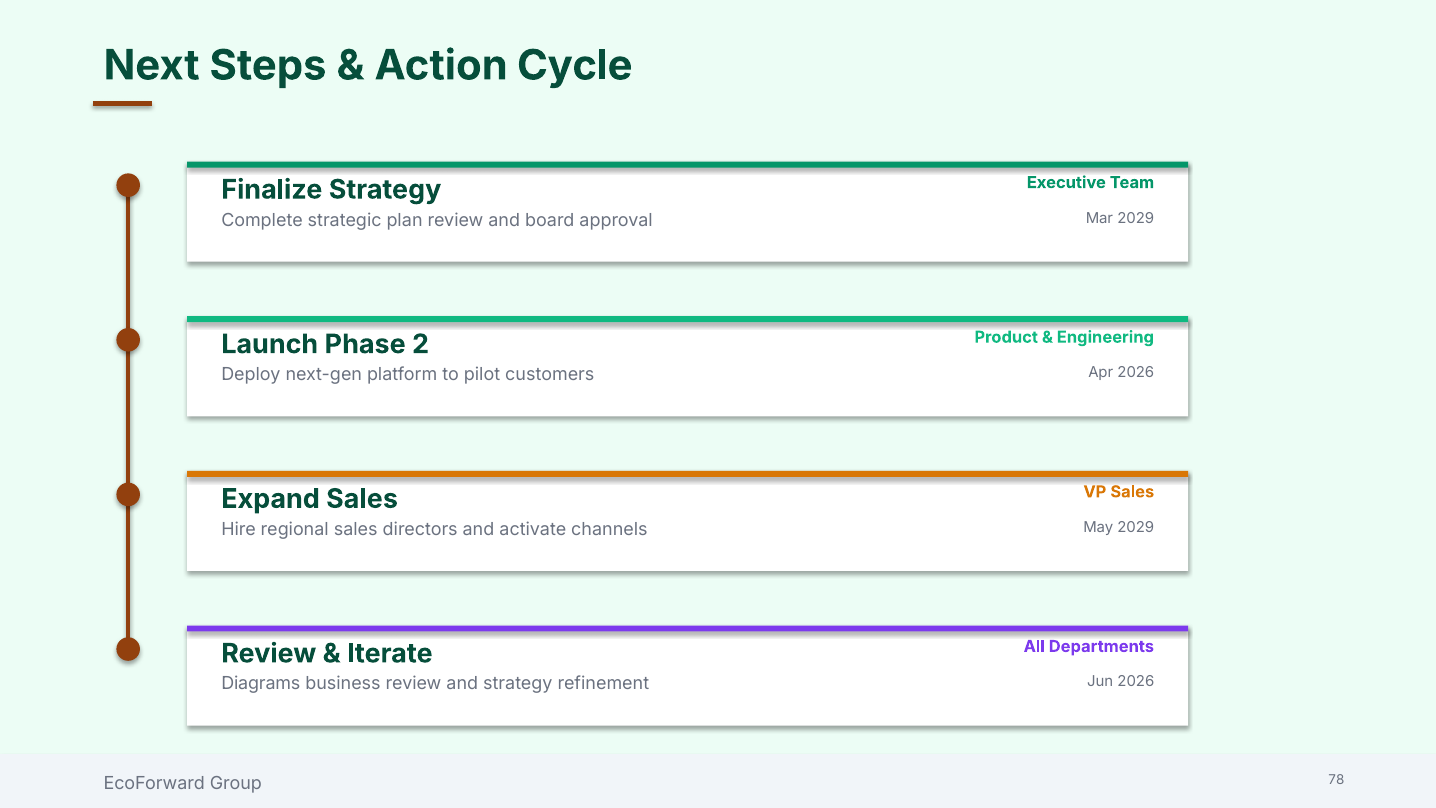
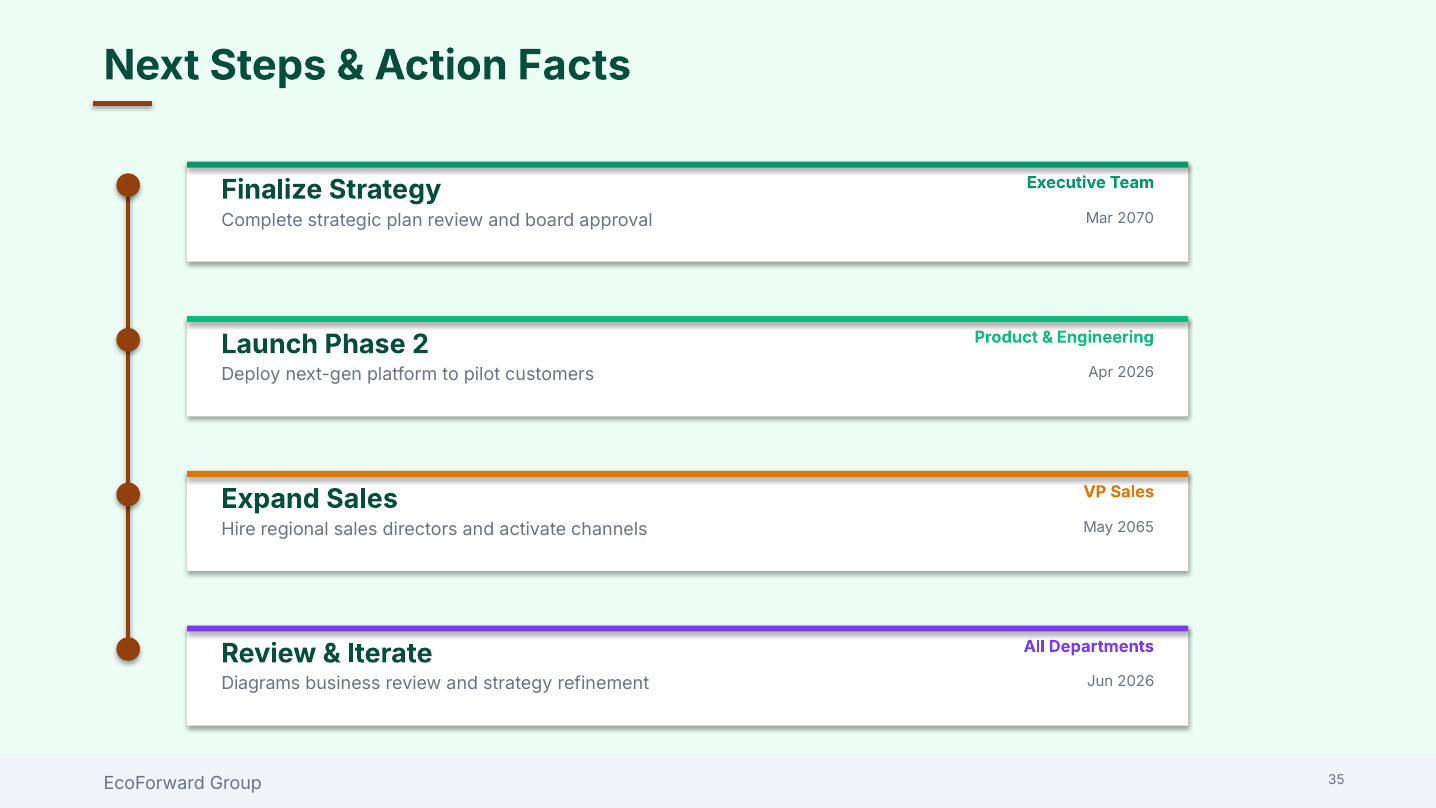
Cycle: Cycle -> Facts (574, 66)
Mar 2029: 2029 -> 2070 (1136, 218)
May 2029: 2029 -> 2065 (1136, 527)
78: 78 -> 35 (1336, 780)
